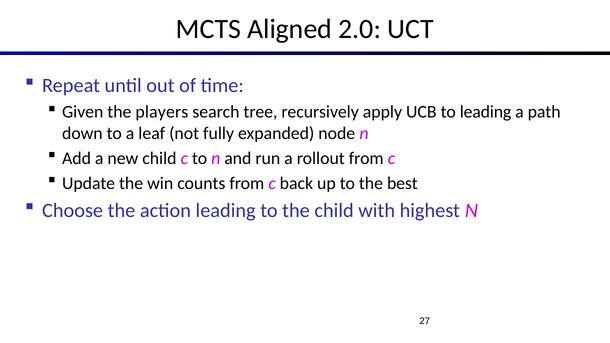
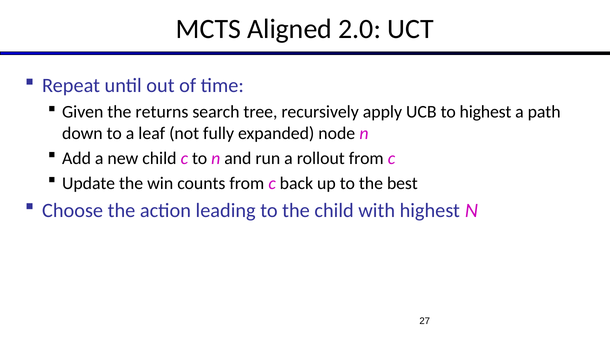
players: players -> returns (162, 112)
to leading: leading -> highest (486, 112)
